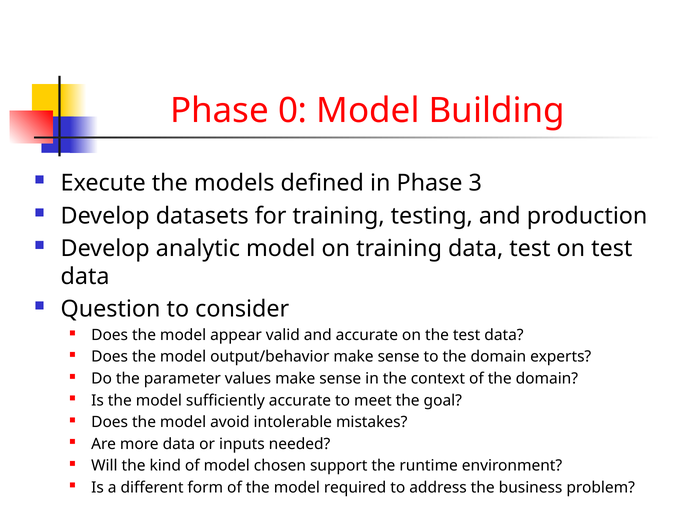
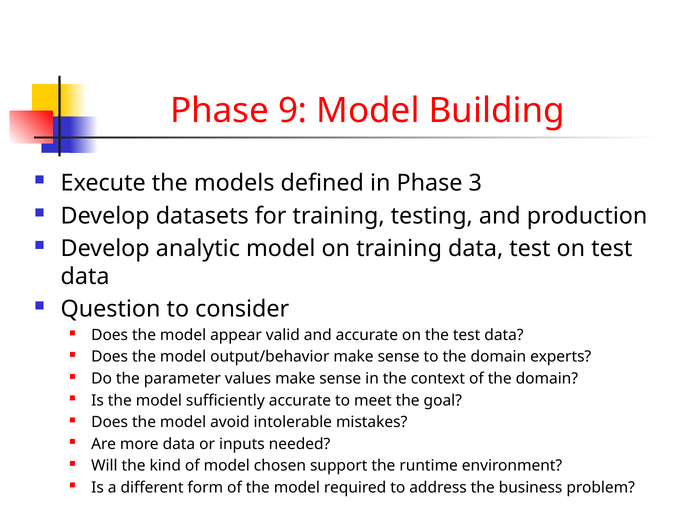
0: 0 -> 9 (293, 111)
